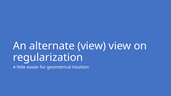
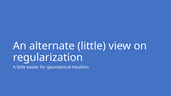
alternate view: view -> little (92, 46)
